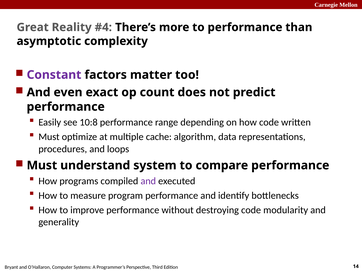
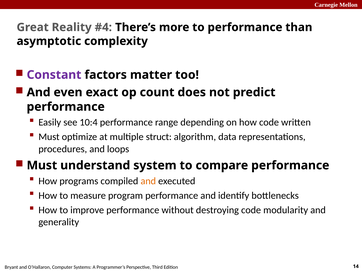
10:8: 10:8 -> 10:4 (89, 123)
cache: cache -> struct (159, 137)
and colour: purple -> orange (148, 181)
